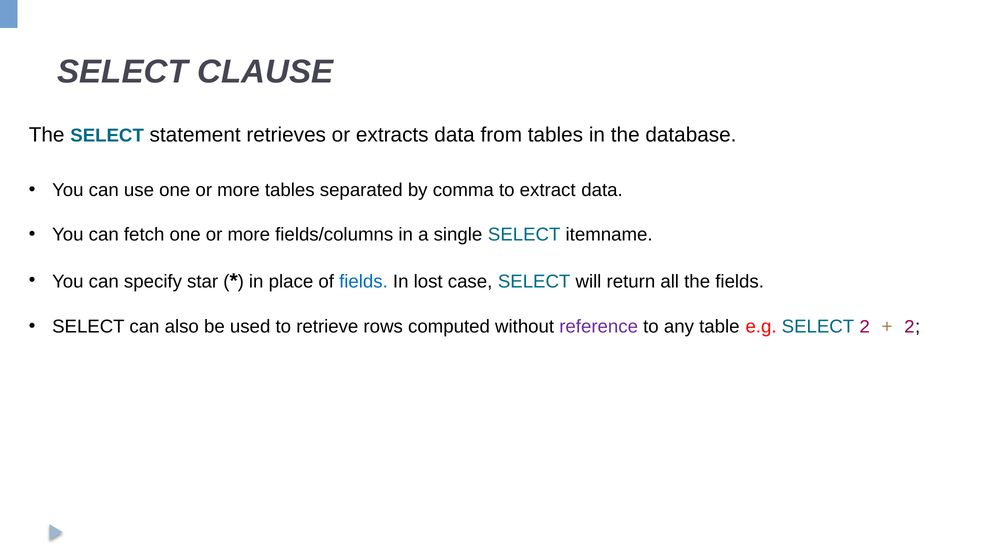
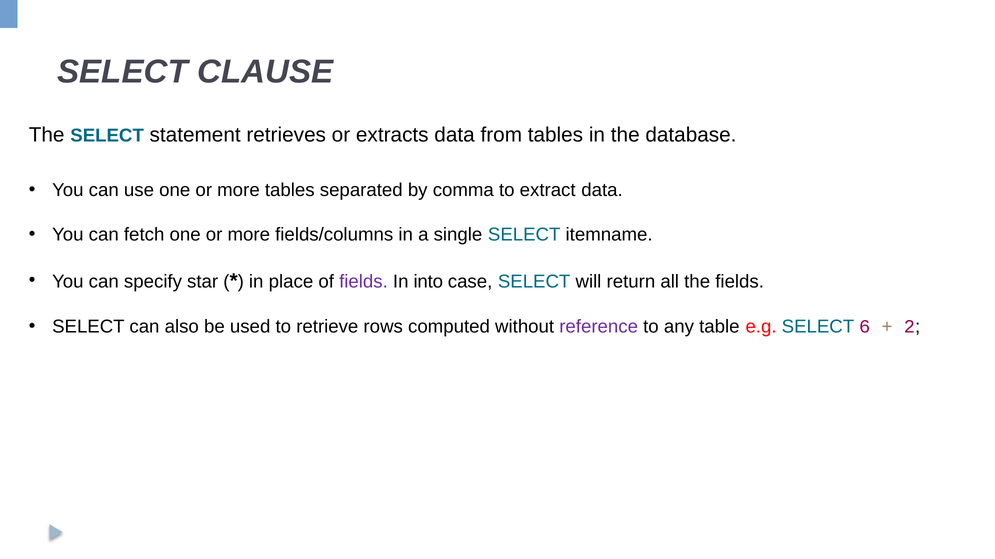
fields colour: blue -> purple (364, 282)
lost: lost -> into (428, 282)
SELECT 2: 2 -> 6 (865, 327)
